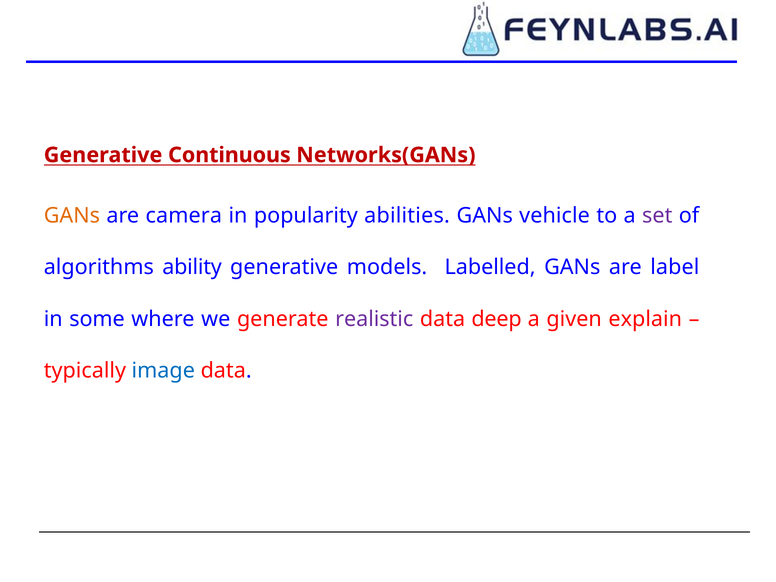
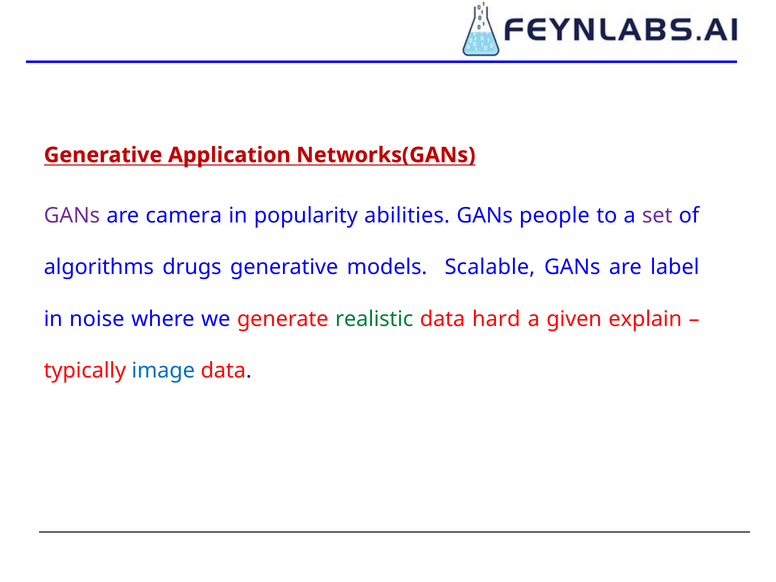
Continuous: Continuous -> Application (229, 155)
GANs colour: orange -> purple (72, 215)
vehicle: vehicle -> people (554, 215)
ability: ability -> drugs (192, 267)
Labelled: Labelled -> Scalable (490, 267)
some: some -> noise (97, 319)
realistic colour: purple -> green (374, 319)
deep: deep -> hard (496, 319)
